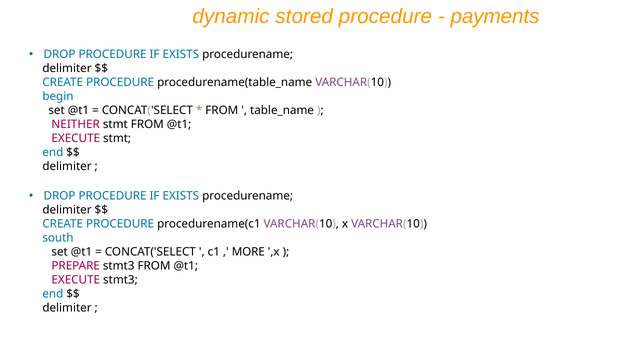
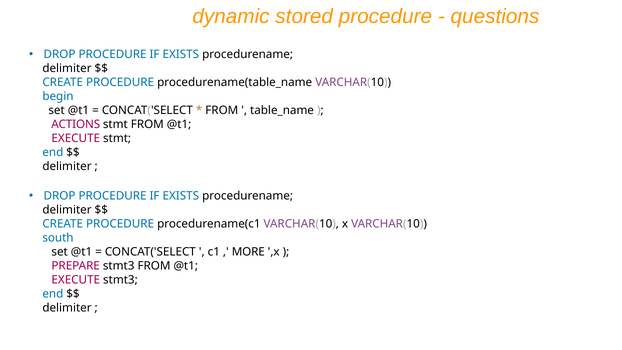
payments: payments -> questions (495, 16)
NEITHER: NEITHER -> ACTIONS (76, 124)
